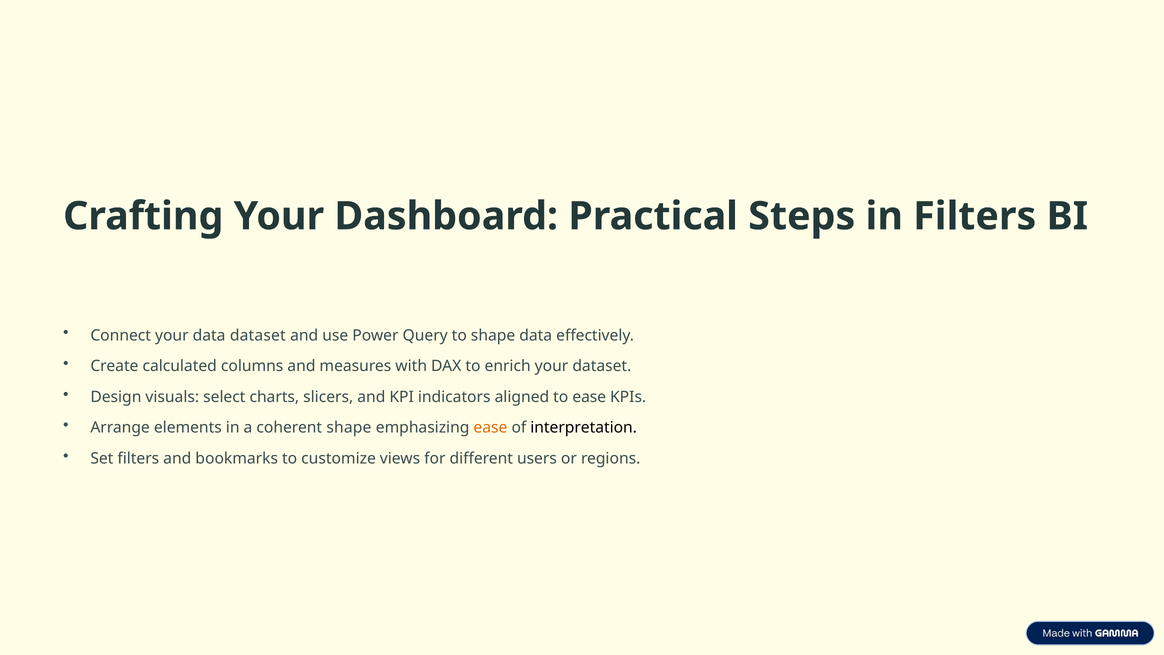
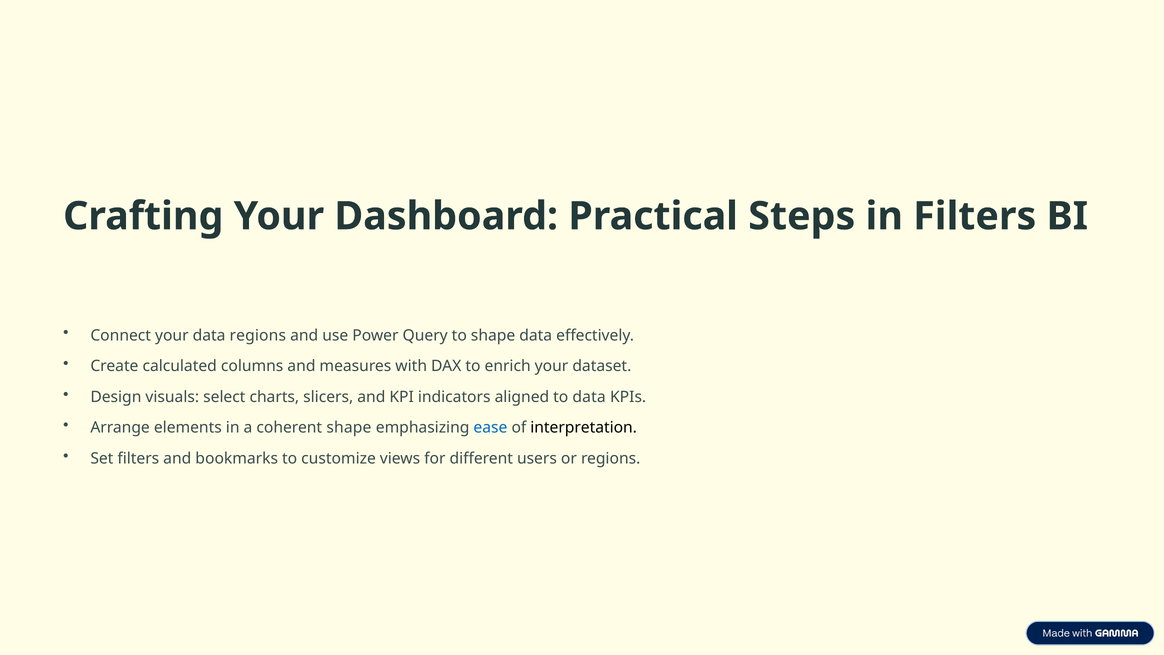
data dataset: dataset -> regions (258, 335)
to ease: ease -> data (589, 397)
ease colour: orange -> blue (490, 428)
